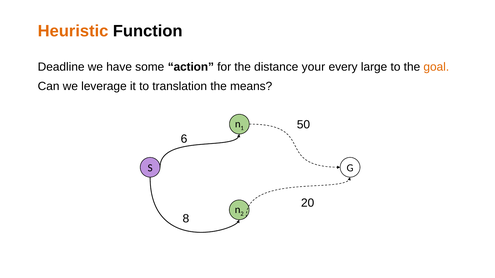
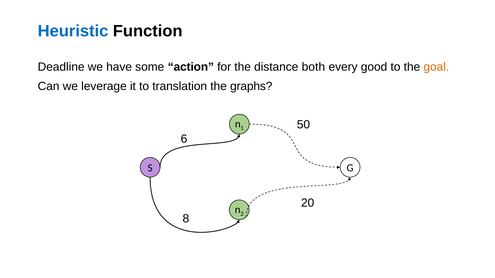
Heuristic colour: orange -> blue (73, 31)
your: your -> both (313, 67)
large: large -> good (374, 67)
means: means -> graphs (251, 86)
